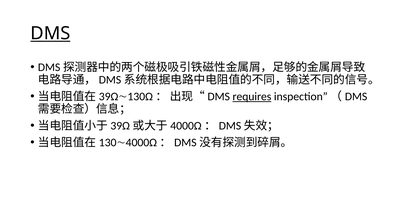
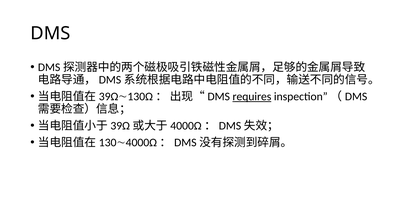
DMS underline: present -> none (50, 34)
